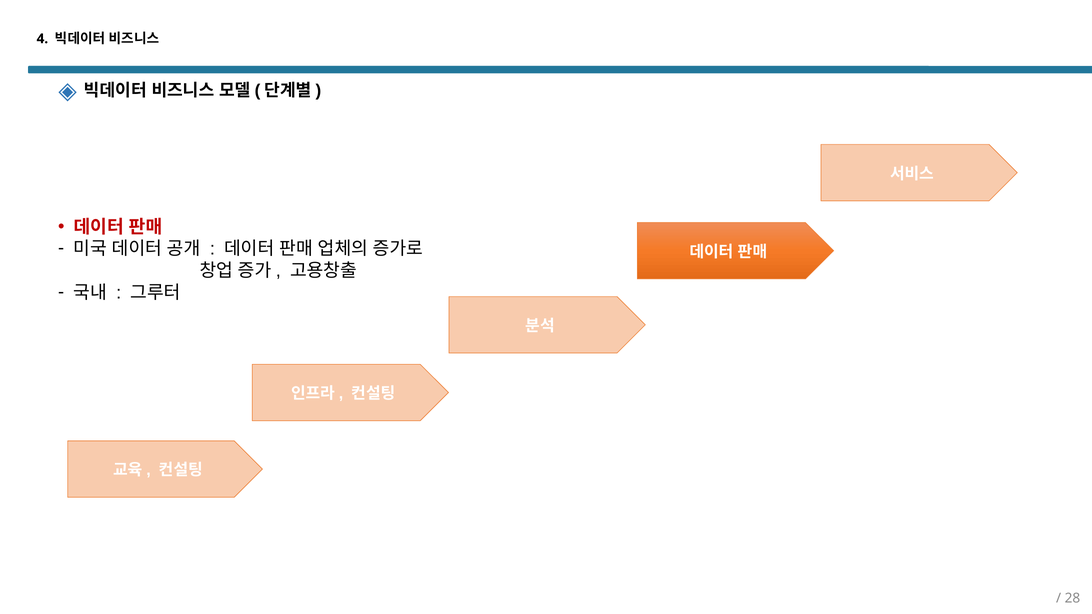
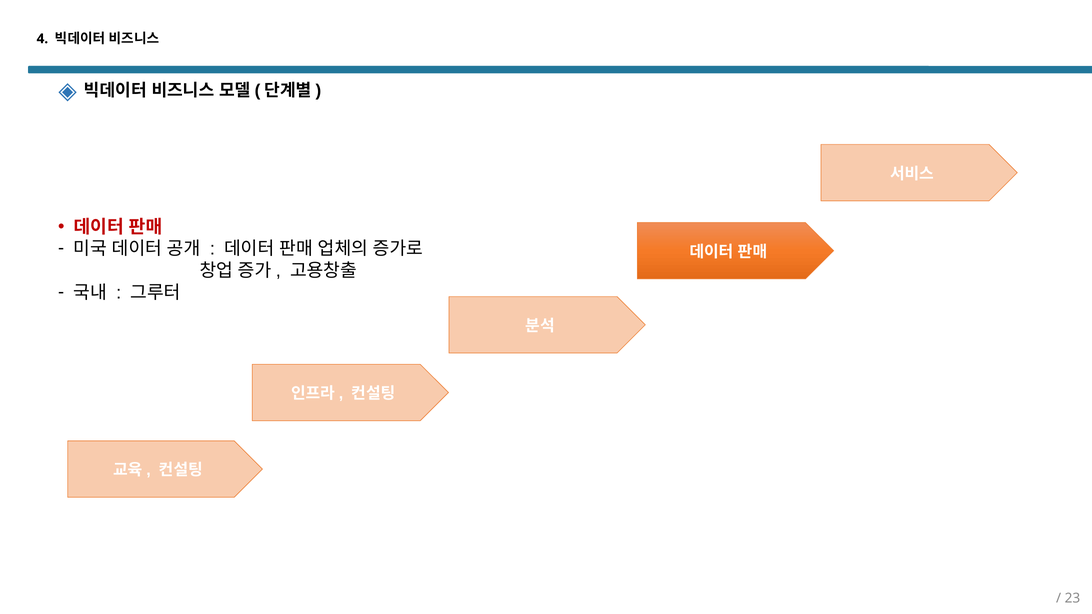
28: 28 -> 23 (1072, 598)
